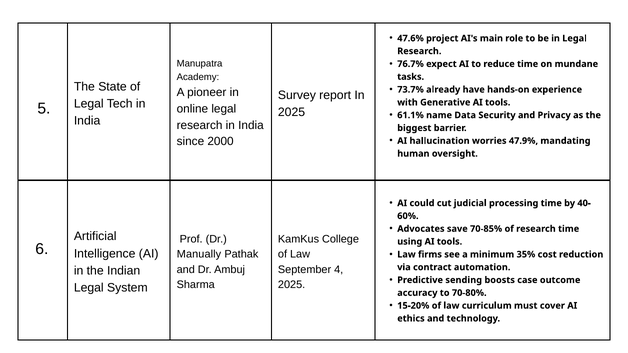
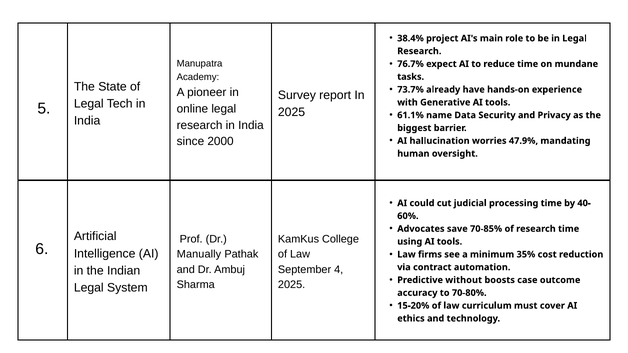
47.6%: 47.6% -> 38.4% (411, 38)
sending: sending -> without (464, 280)
